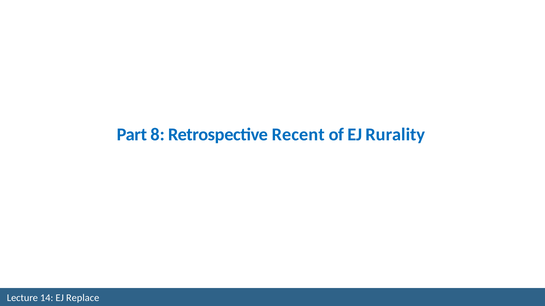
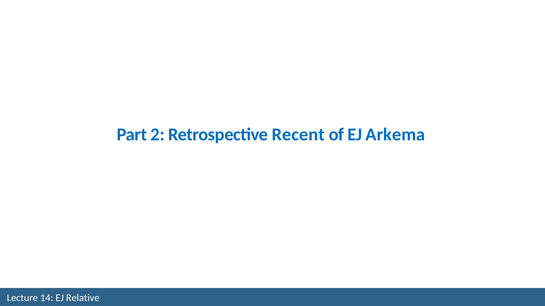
8: 8 -> 2 (158, 135)
Rurality: Rurality -> Arkema (395, 135)
Replace: Replace -> Relative (83, 299)
